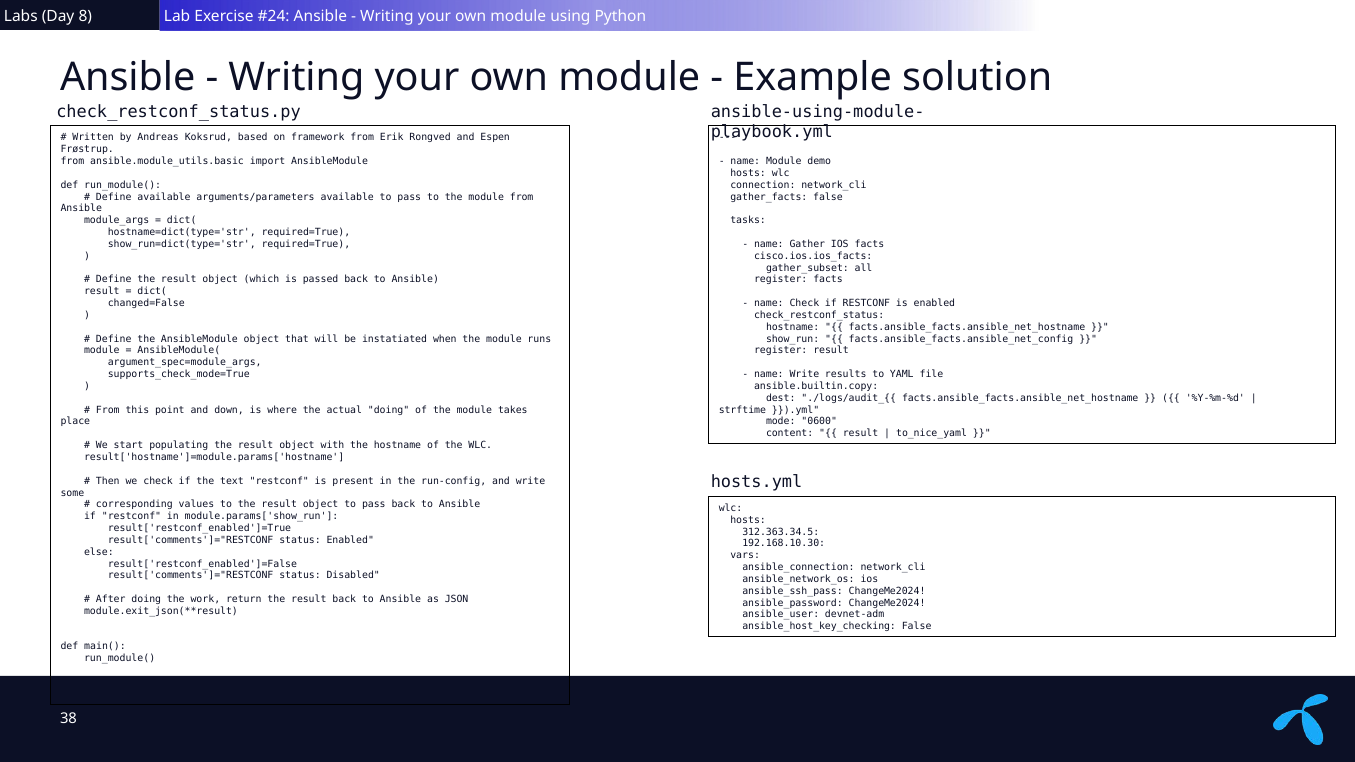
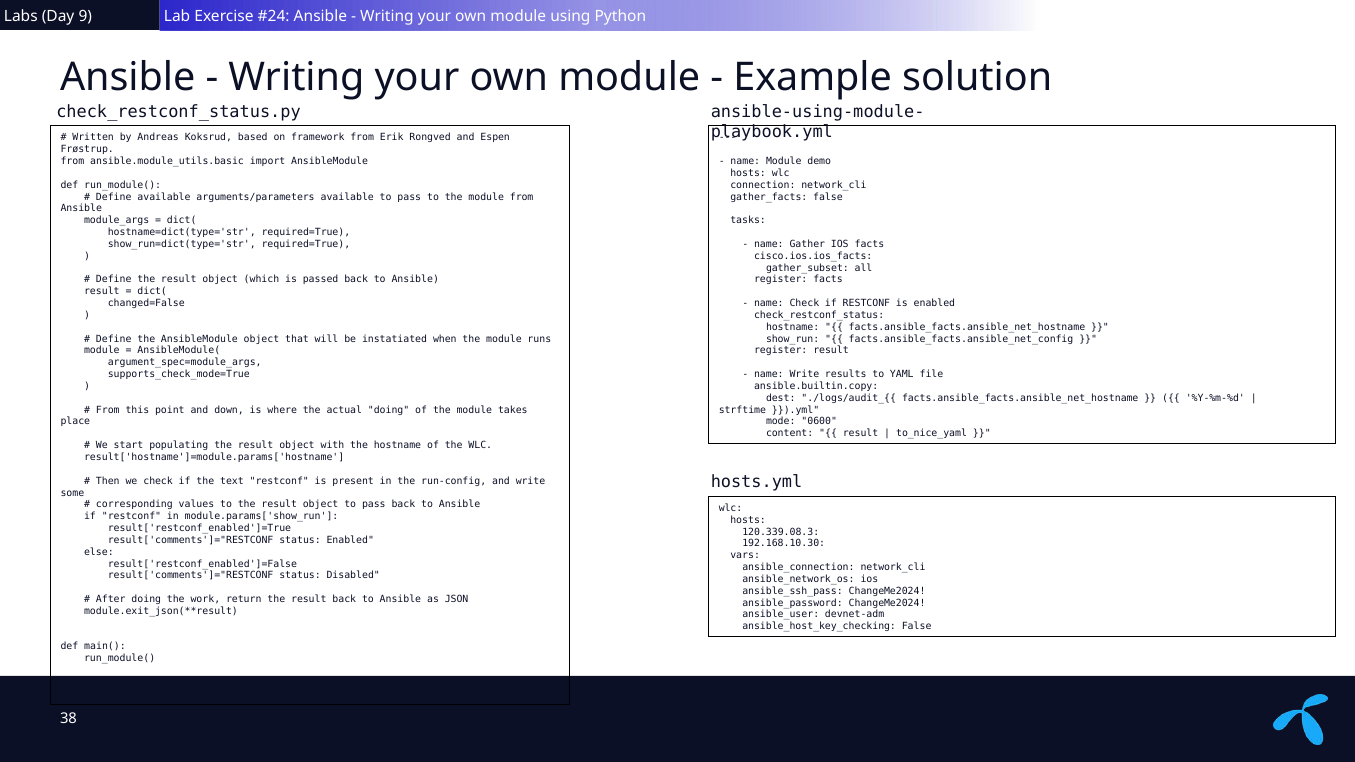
8: 8 -> 9 (85, 16)
312.363.34.5: 312.363.34.5 -> 120.339.08.3 (781, 532)
